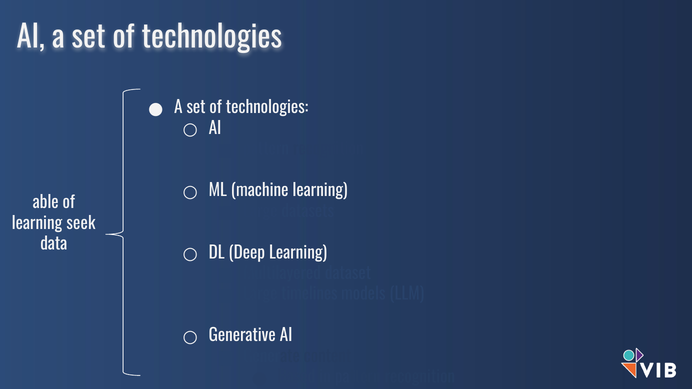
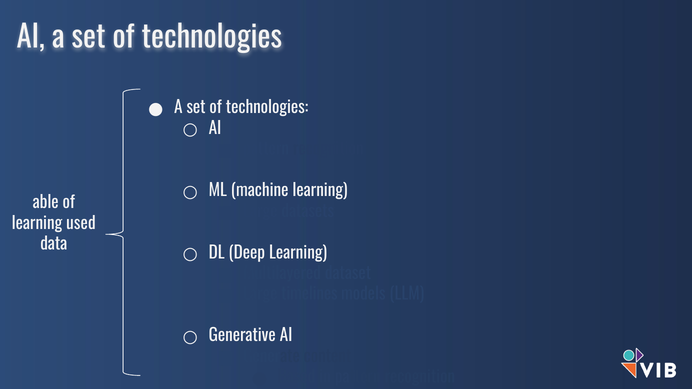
seek: seek -> used (81, 224)
